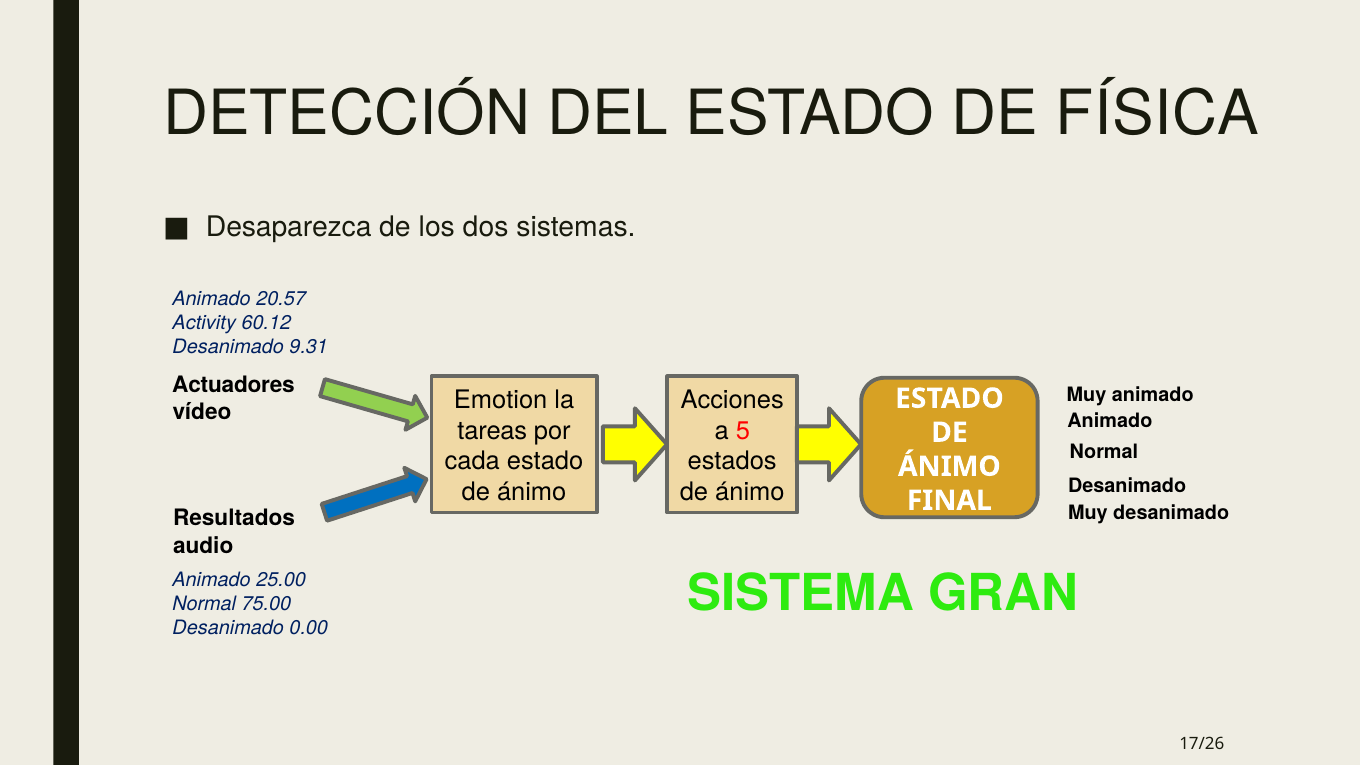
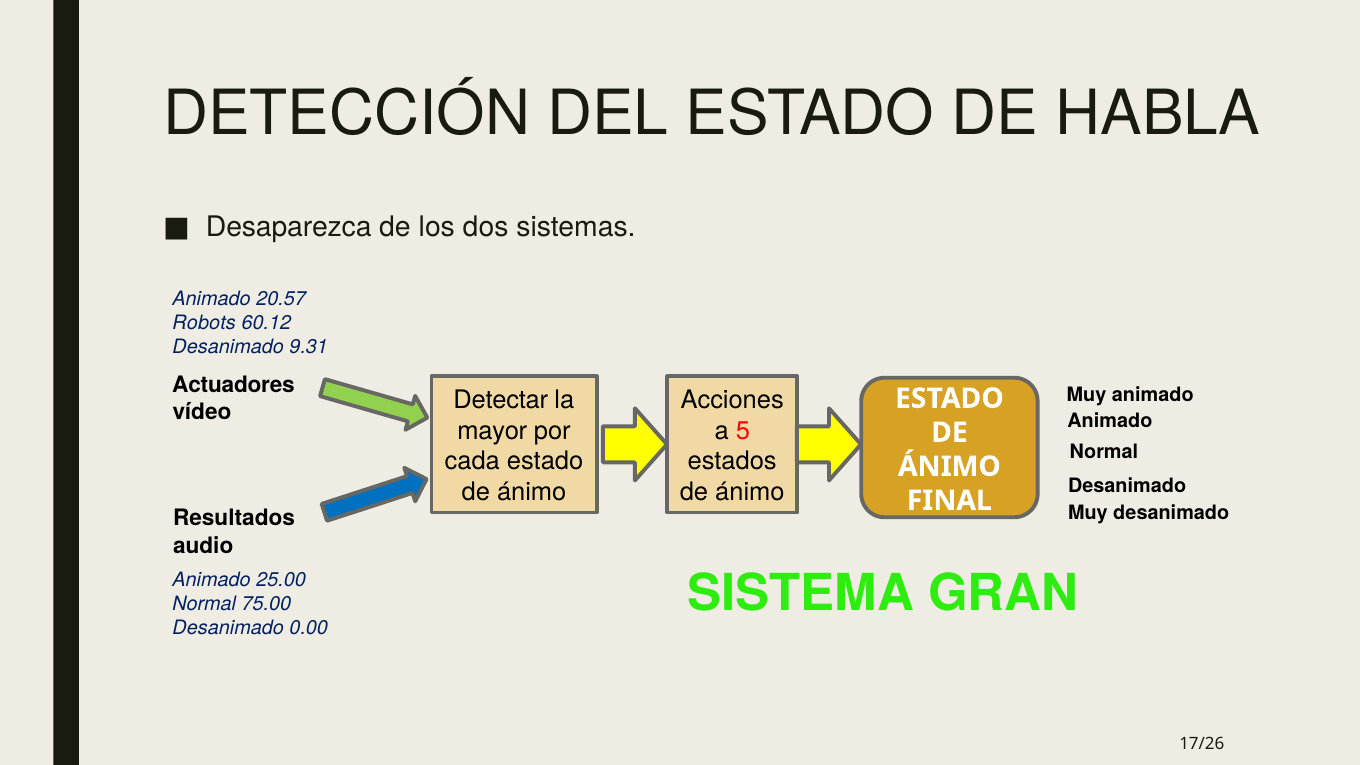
FÍSICA: FÍSICA -> HABLA (1158, 114)
Activity: Activity -> Robots (204, 323)
Emotion: Emotion -> Detectar (501, 400)
tareas: tareas -> mayor (492, 431)
